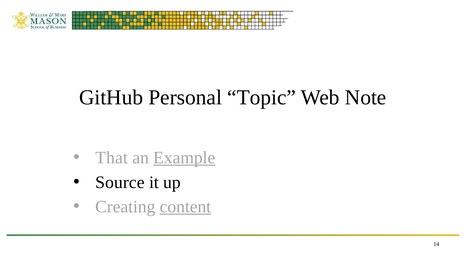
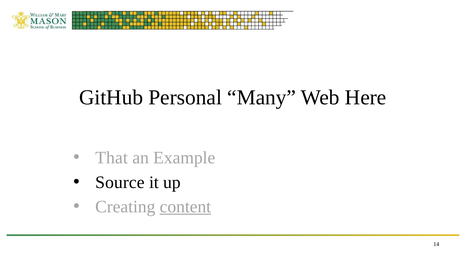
Topic: Topic -> Many (262, 98)
Note: Note -> Here (366, 98)
Example underline: present -> none (184, 158)
